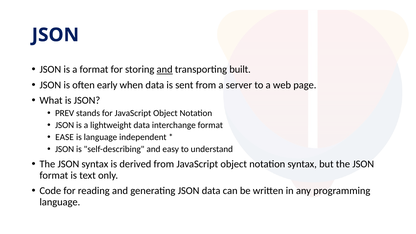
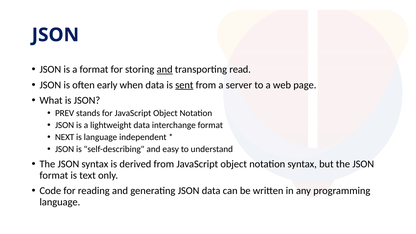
built: built -> read (240, 69)
sent underline: none -> present (184, 85)
EASE: EASE -> NEXT (65, 137)
